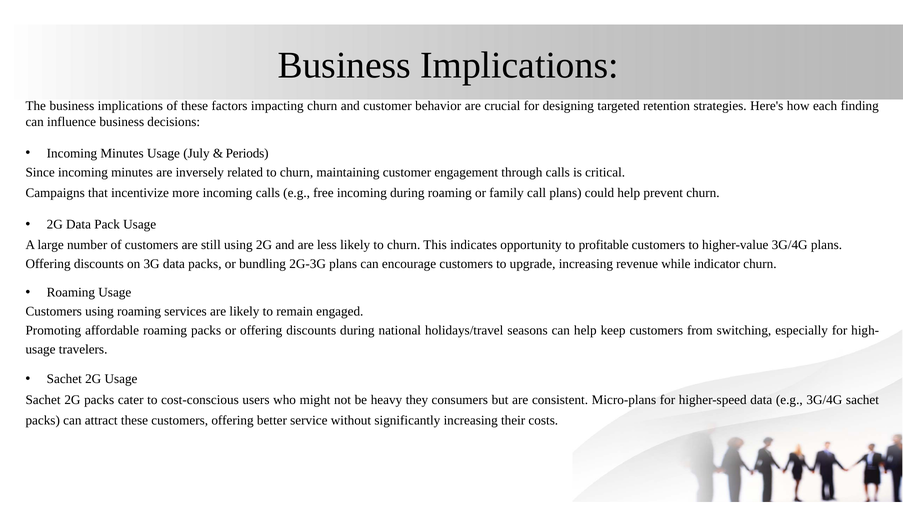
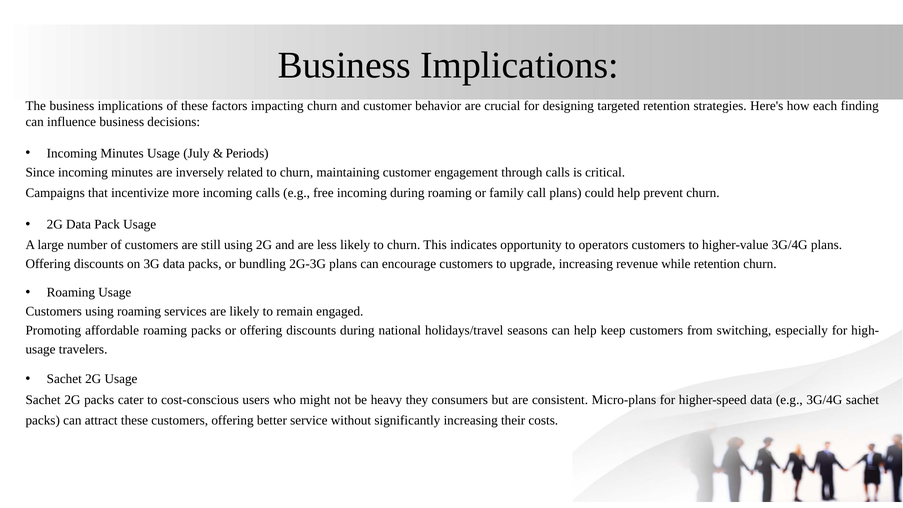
profitable: profitable -> operators (604, 245)
while indicator: indicator -> retention (717, 264)
